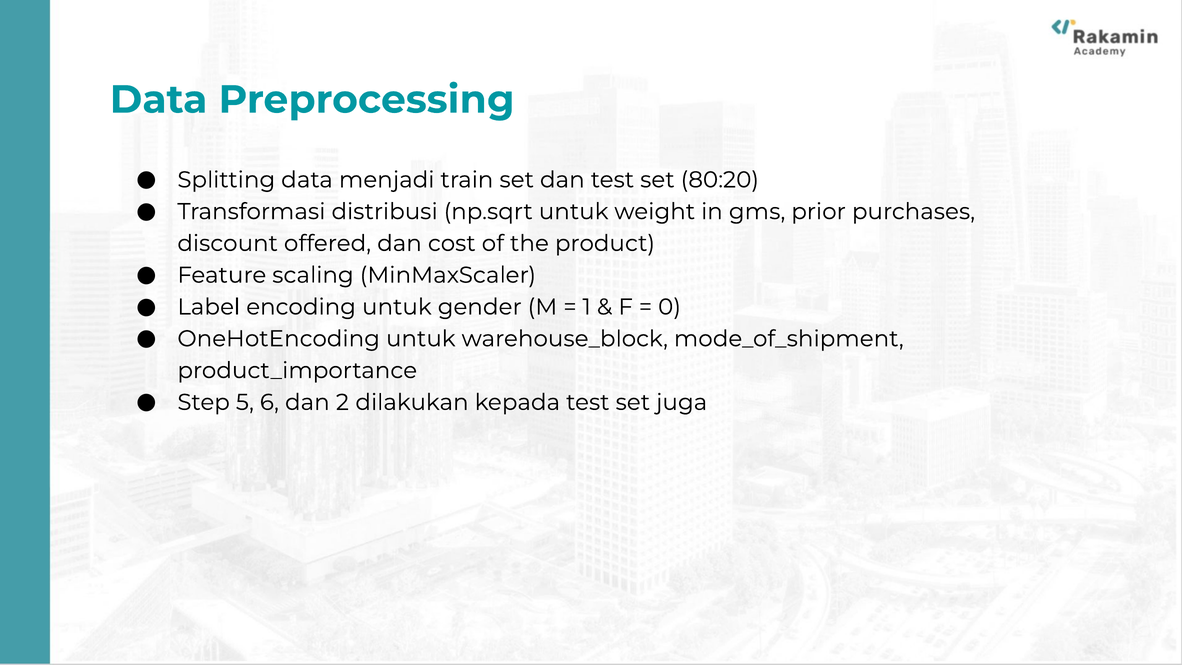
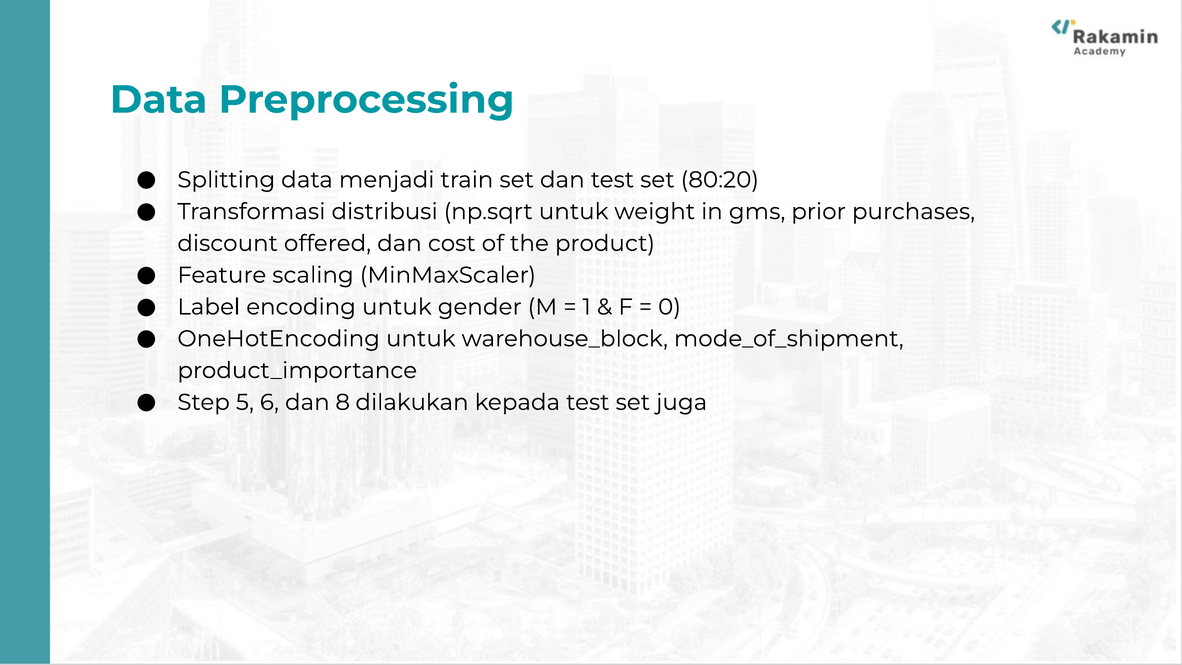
2: 2 -> 8 (343, 402)
